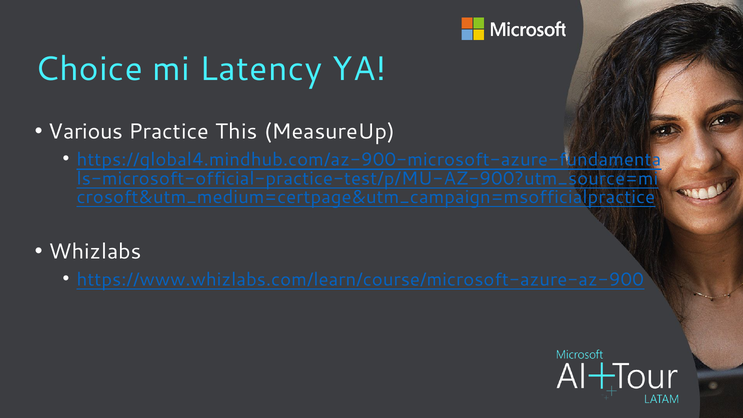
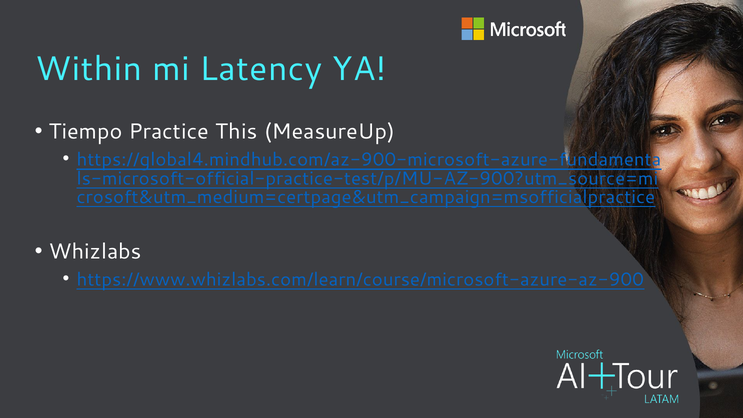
Choice: Choice -> Within (89, 69)
Various: Various -> Tiempo (86, 132)
